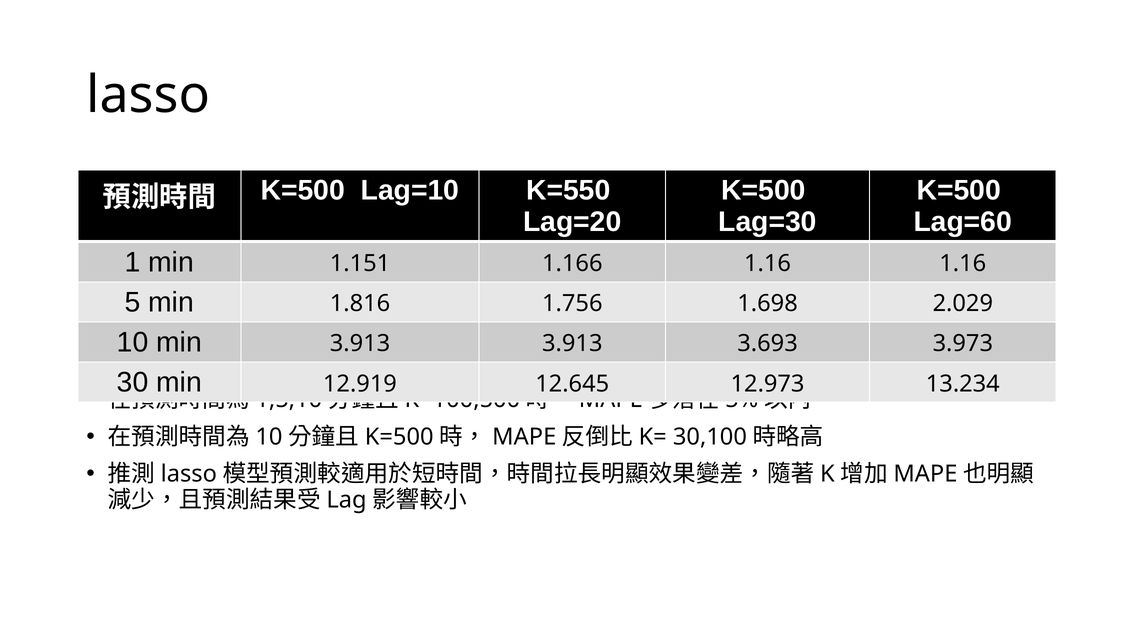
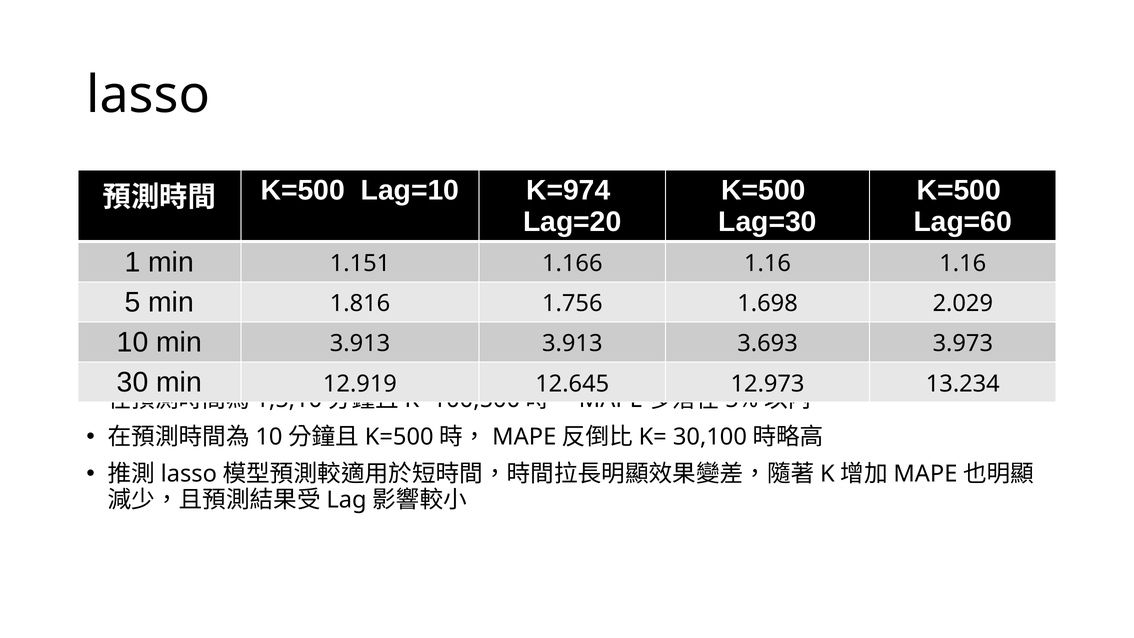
K=550: K=550 -> K=974 (568, 190)
